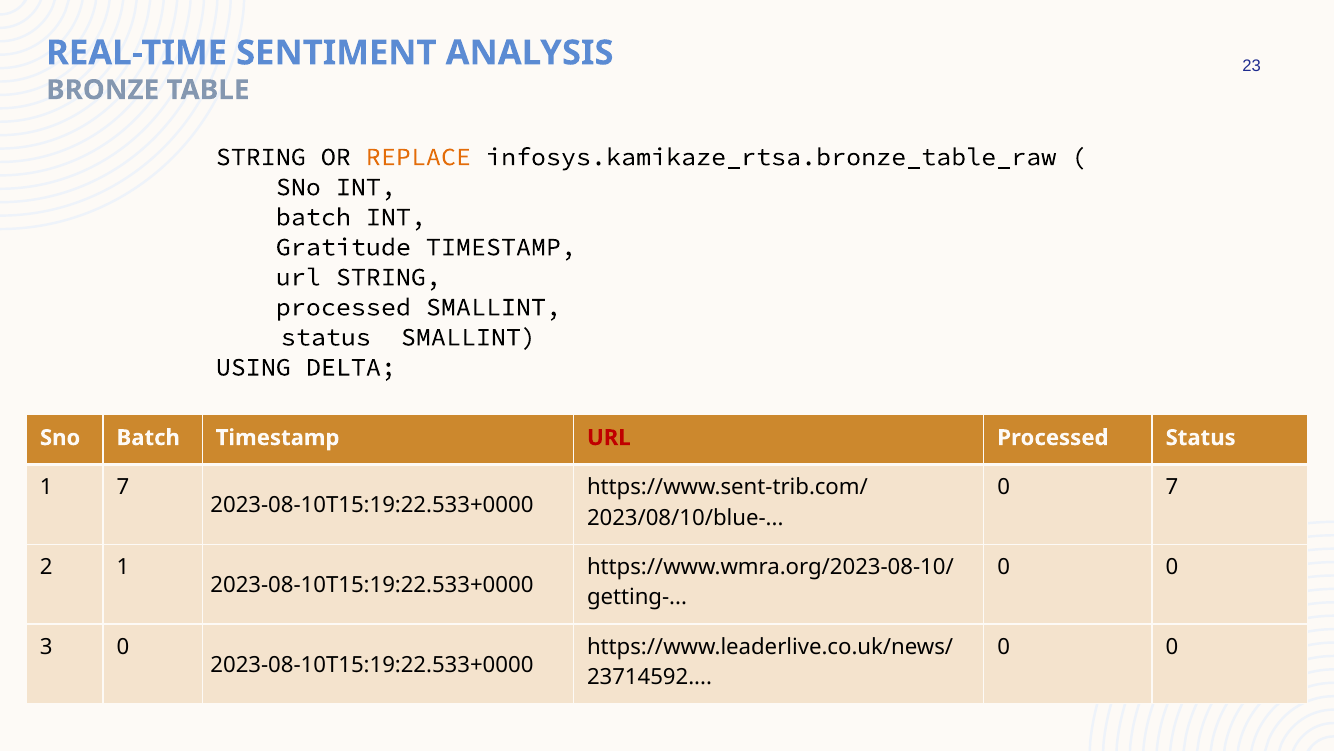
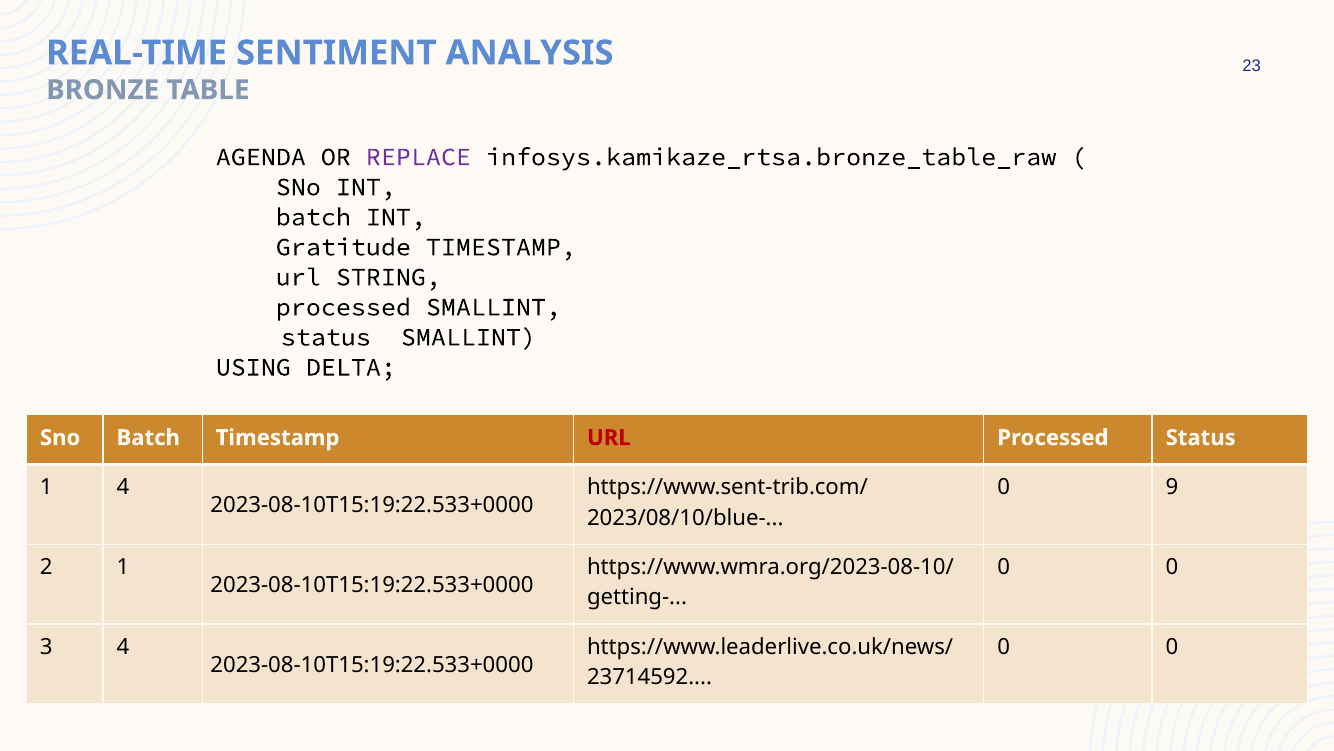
STRING: STRING -> AGENDA (261, 157)
REPLACE colour: orange -> purple (418, 157)
1 7: 7 -> 4 (123, 487)
0 7: 7 -> 9 (1172, 487)
3 0: 0 -> 4 (123, 647)
